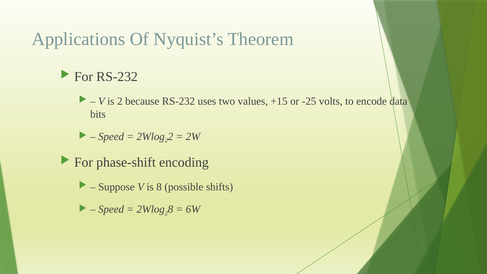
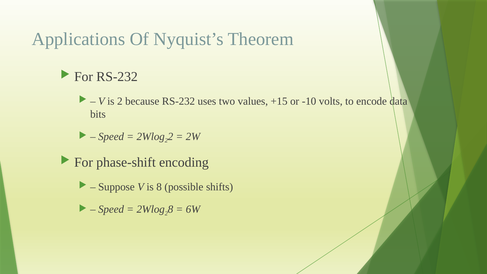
-25: -25 -> -10 (309, 101)
